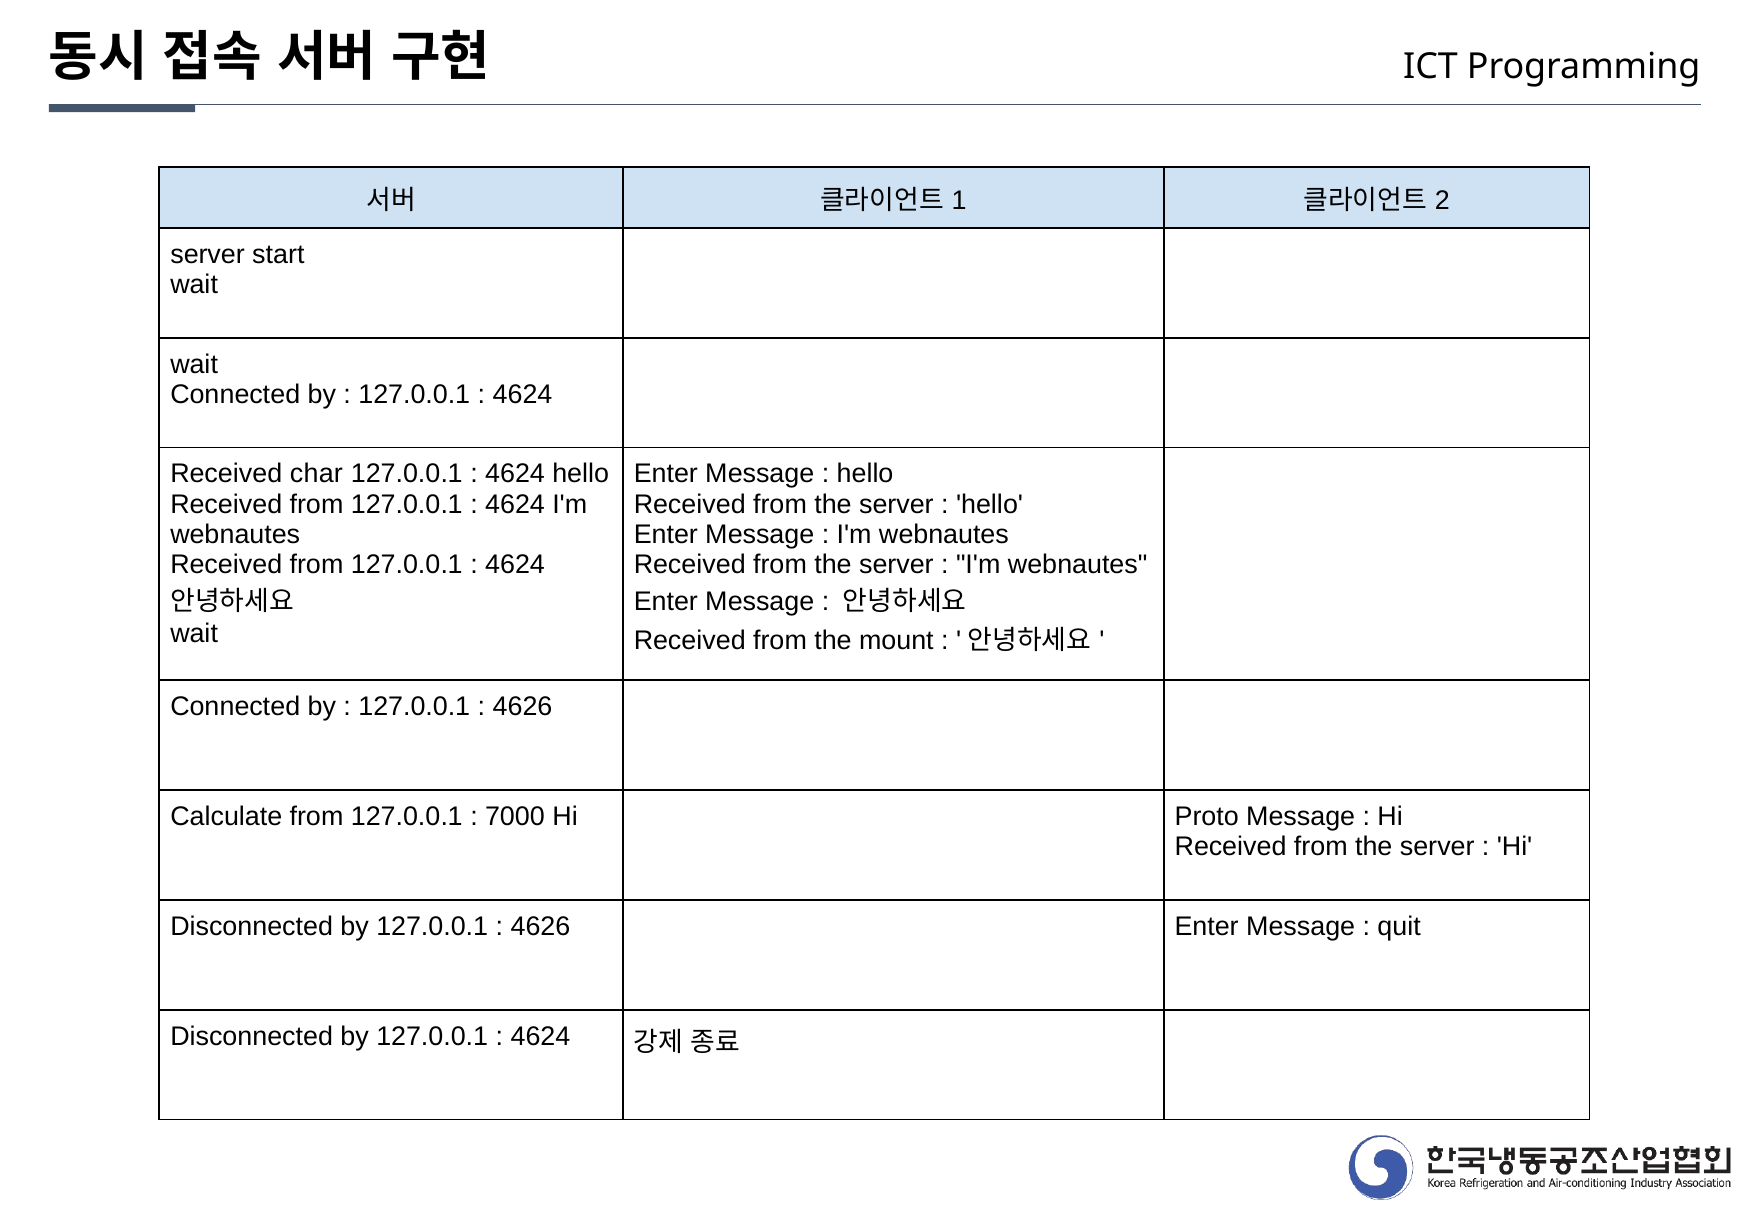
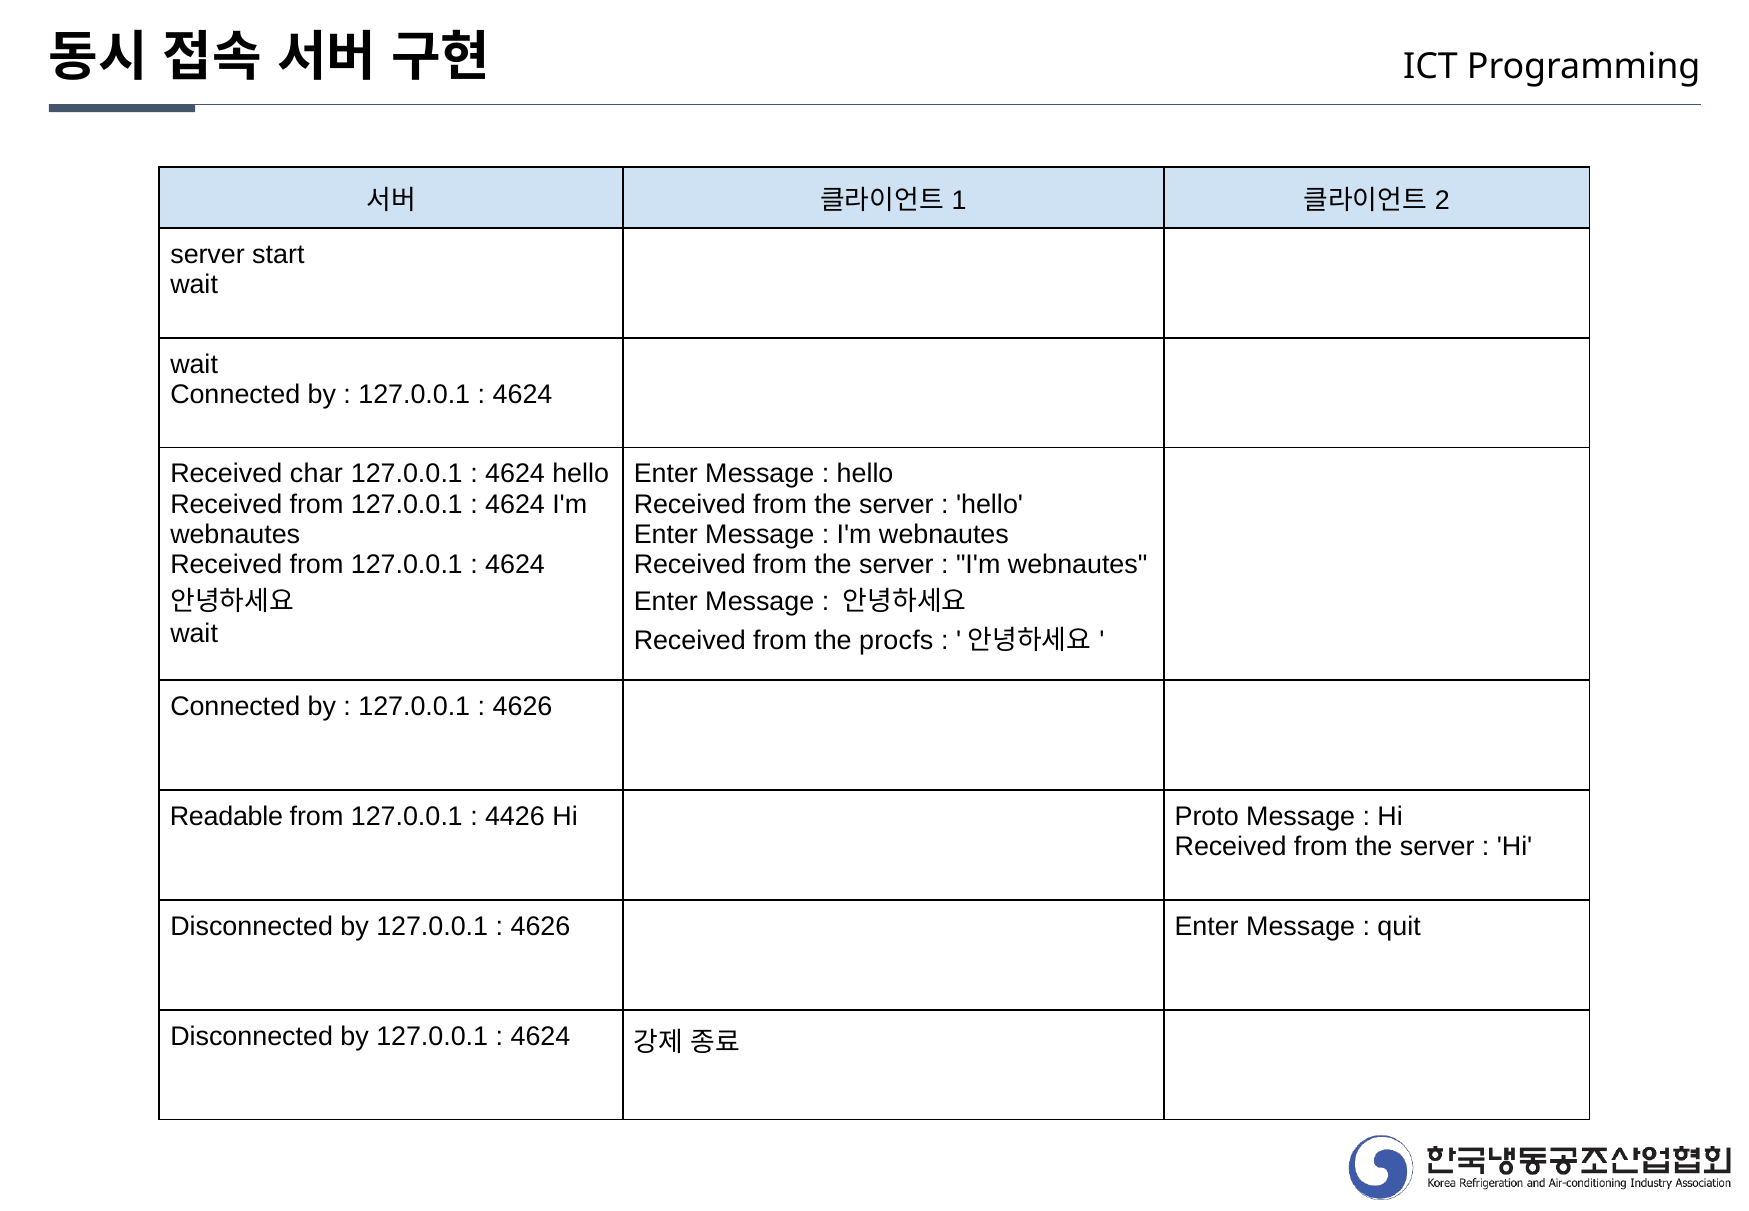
mount: mount -> procfs (896, 640)
Calculate: Calculate -> Readable (226, 817)
7000: 7000 -> 4426 (515, 817)
